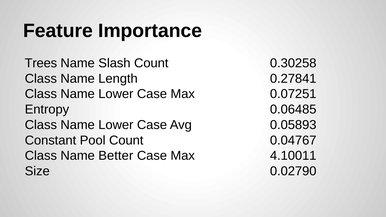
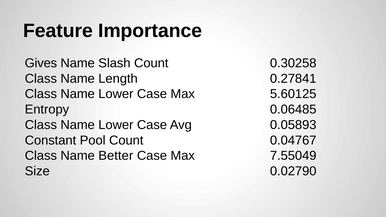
Trees: Trees -> Gives (41, 63)
0.07251: 0.07251 -> 5.60125 (293, 94)
4.10011: 4.10011 -> 7.55049 (293, 156)
